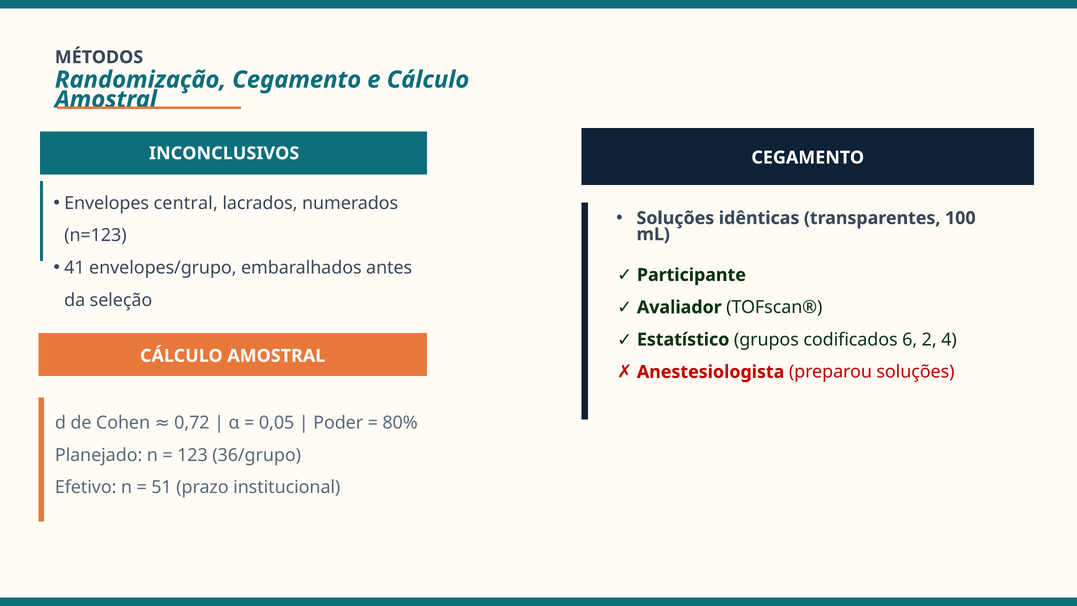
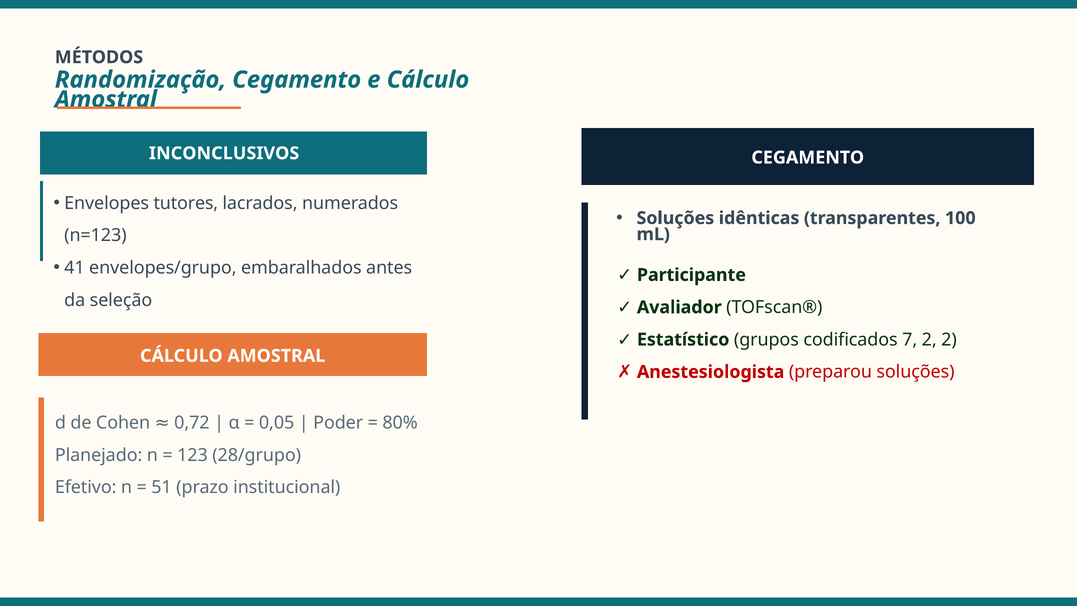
central: central -> tutores (186, 203)
6: 6 -> 7 (910, 340)
2 4: 4 -> 2 (949, 340)
36/grupo: 36/grupo -> 28/grupo (257, 455)
